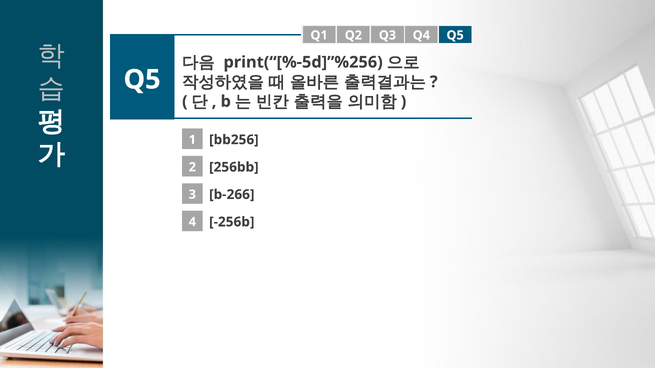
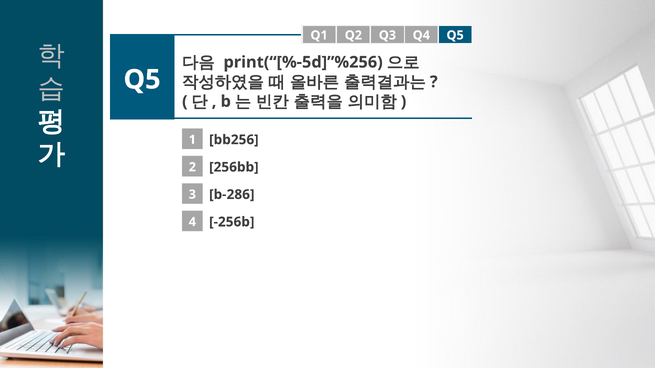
b-266: b-266 -> b-286 (232, 195)
